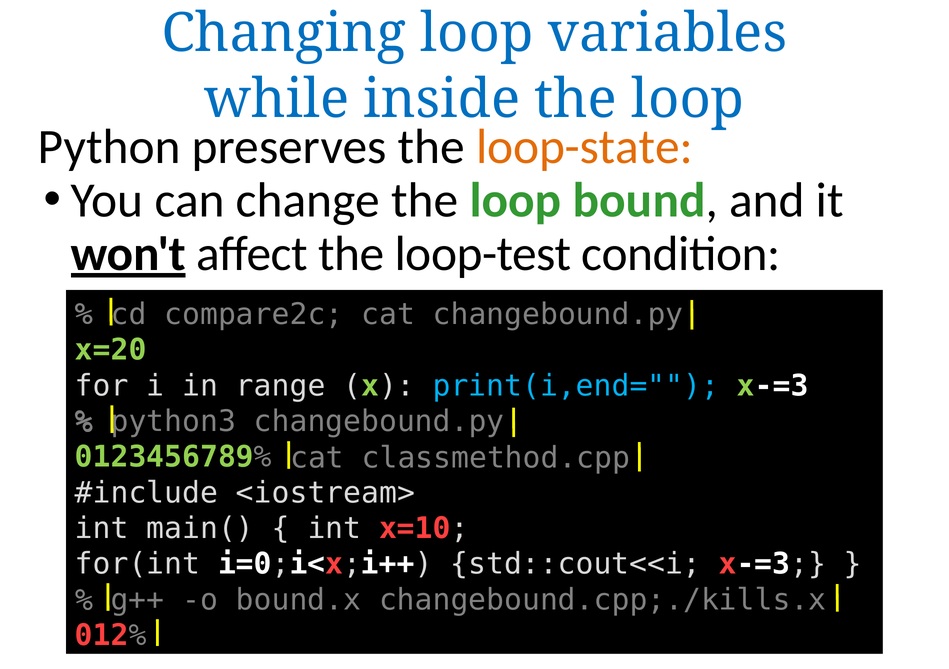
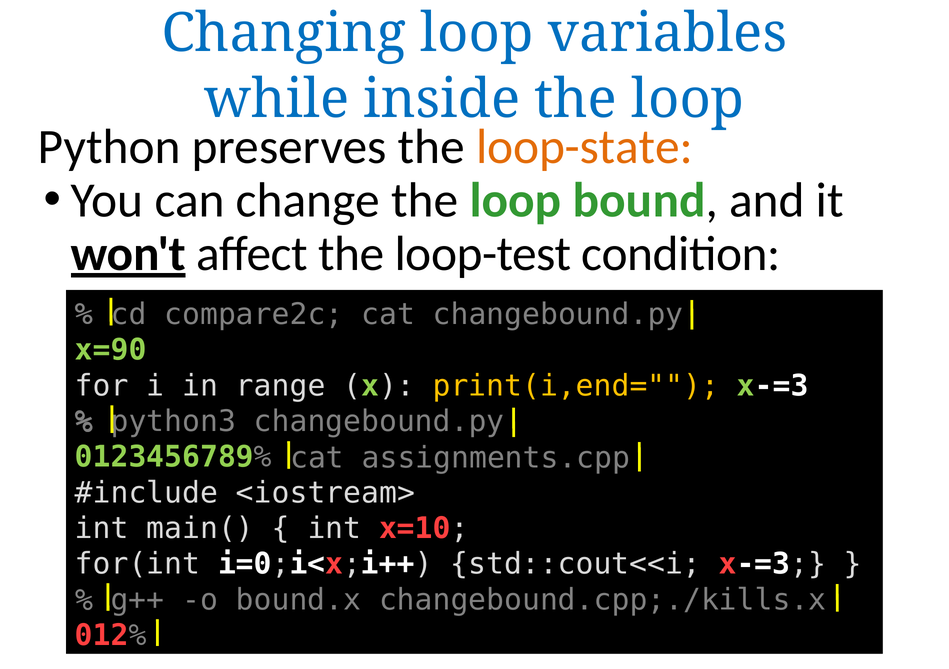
x=20: x=20 -> x=90 (111, 350)
print(i,end= colour: light blue -> yellow (576, 386)
classmethod.cpp: classmethod.cpp -> assignments.cpp (496, 458)
